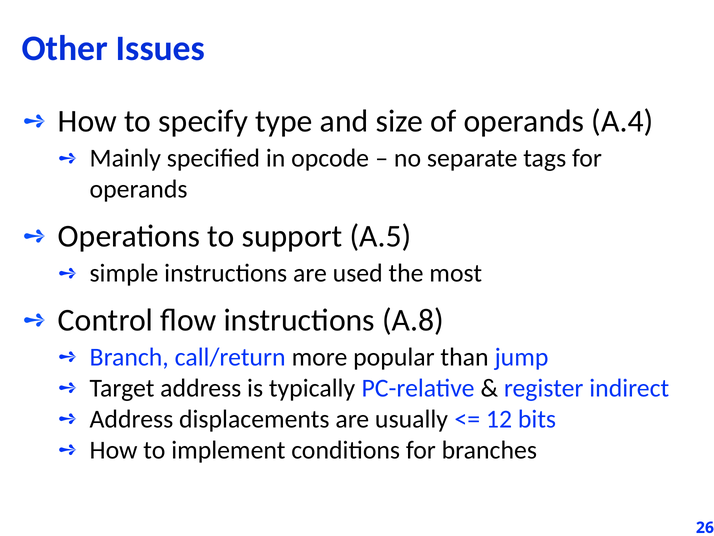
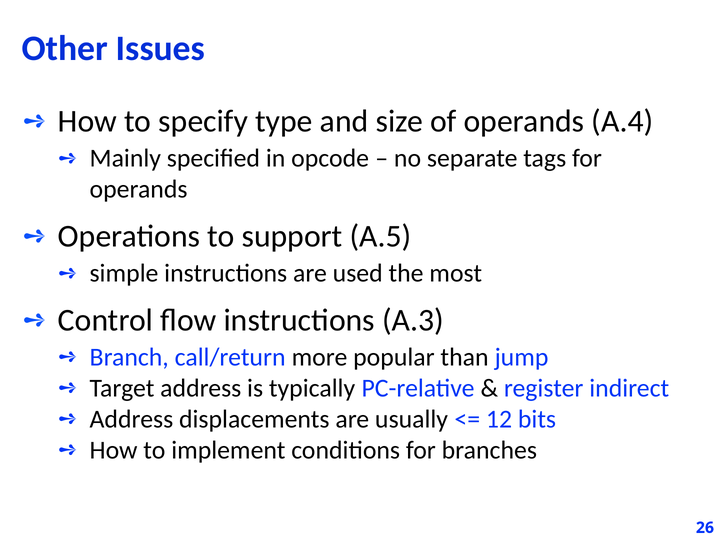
A.8: A.8 -> A.3 (413, 320)
